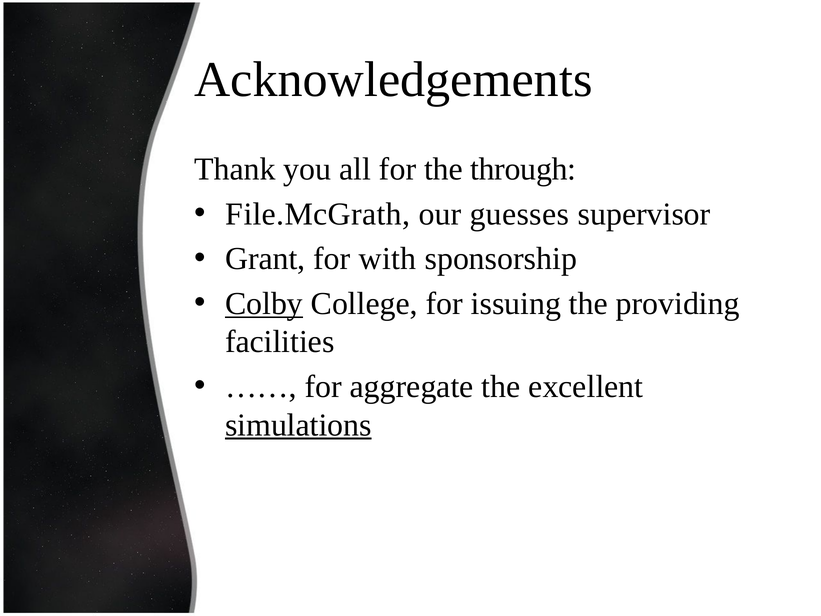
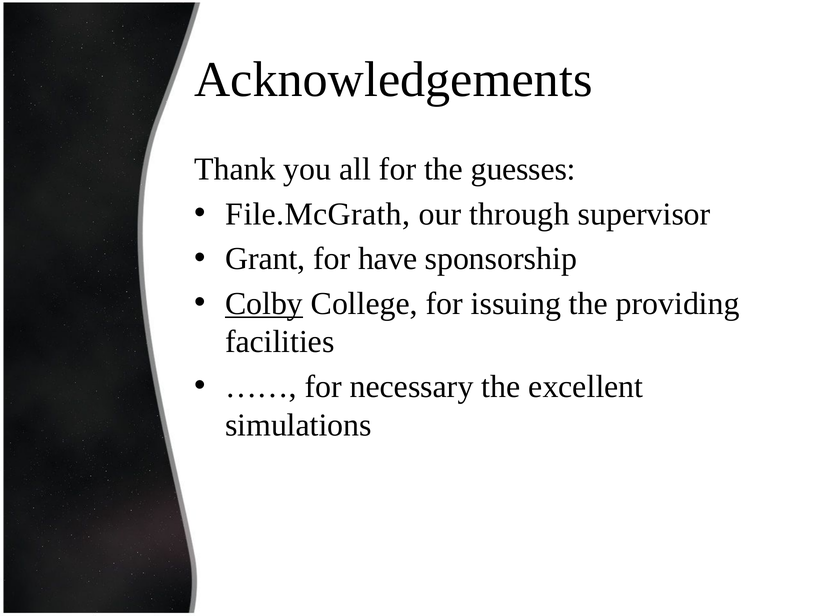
through: through -> guesses (523, 169)
guesses: guesses -> through (519, 214)
with: with -> have (388, 259)
aggregate: aggregate -> necessary (412, 386)
simulations underline: present -> none (298, 425)
